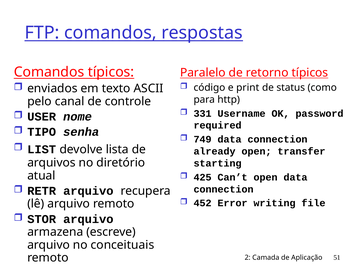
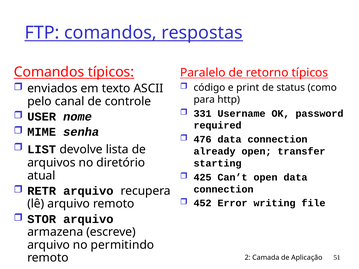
TIPO: TIPO -> MIME (42, 132)
749: 749 -> 476 (203, 140)
conceituais: conceituais -> permitindo (122, 245)
